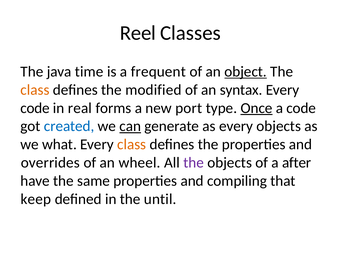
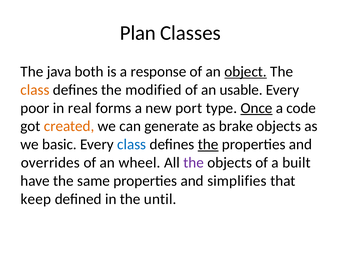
Reel: Reel -> Plan (138, 33)
time: time -> both (89, 72)
frequent: frequent -> response (158, 72)
syntax: syntax -> usable (241, 90)
code: code -> poor (35, 108)
created colour: blue -> orange (69, 126)
can underline: present -> none (130, 126)
as every: every -> brake (236, 126)
what: what -> basic (59, 144)
class colour: orange -> blue (132, 144)
the underline: none -> present (208, 144)
after: after -> built (297, 162)
compiling: compiling -> simplifies (237, 181)
